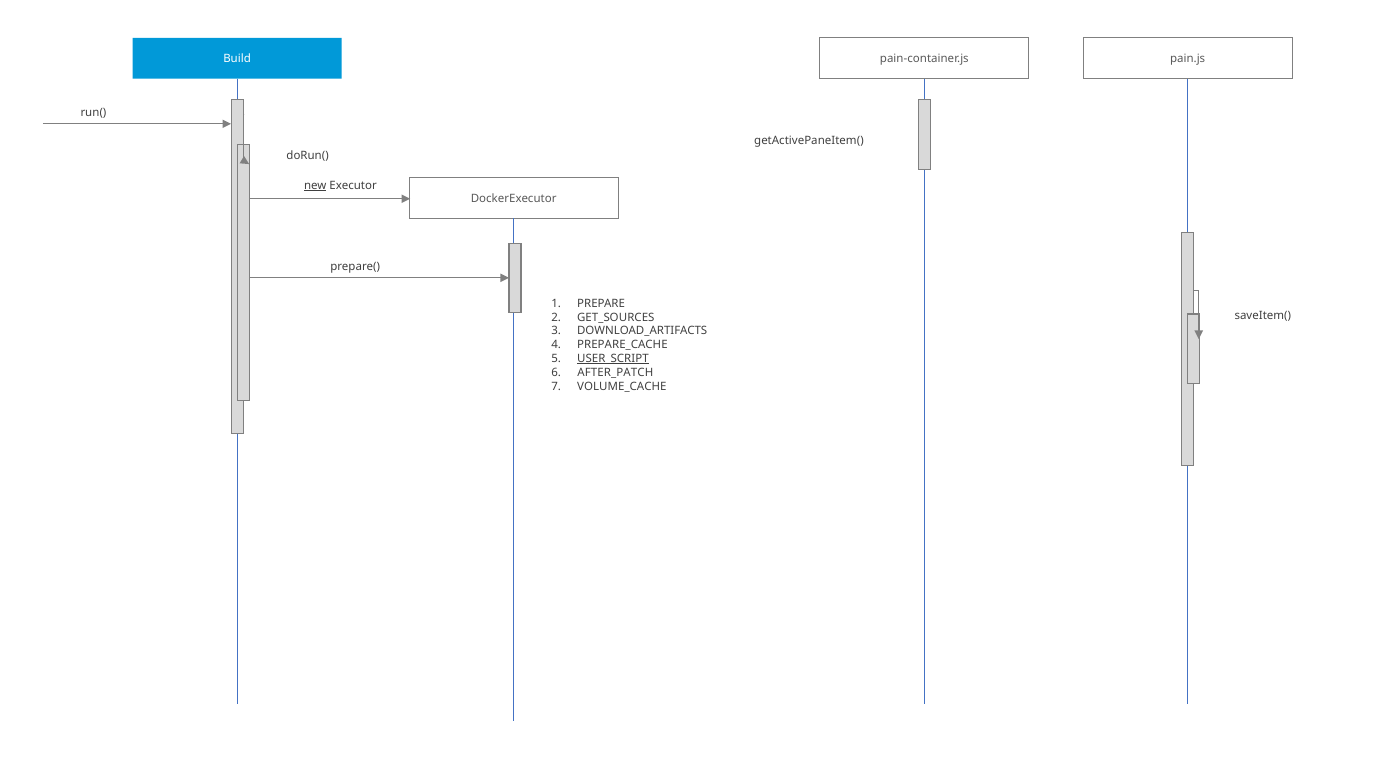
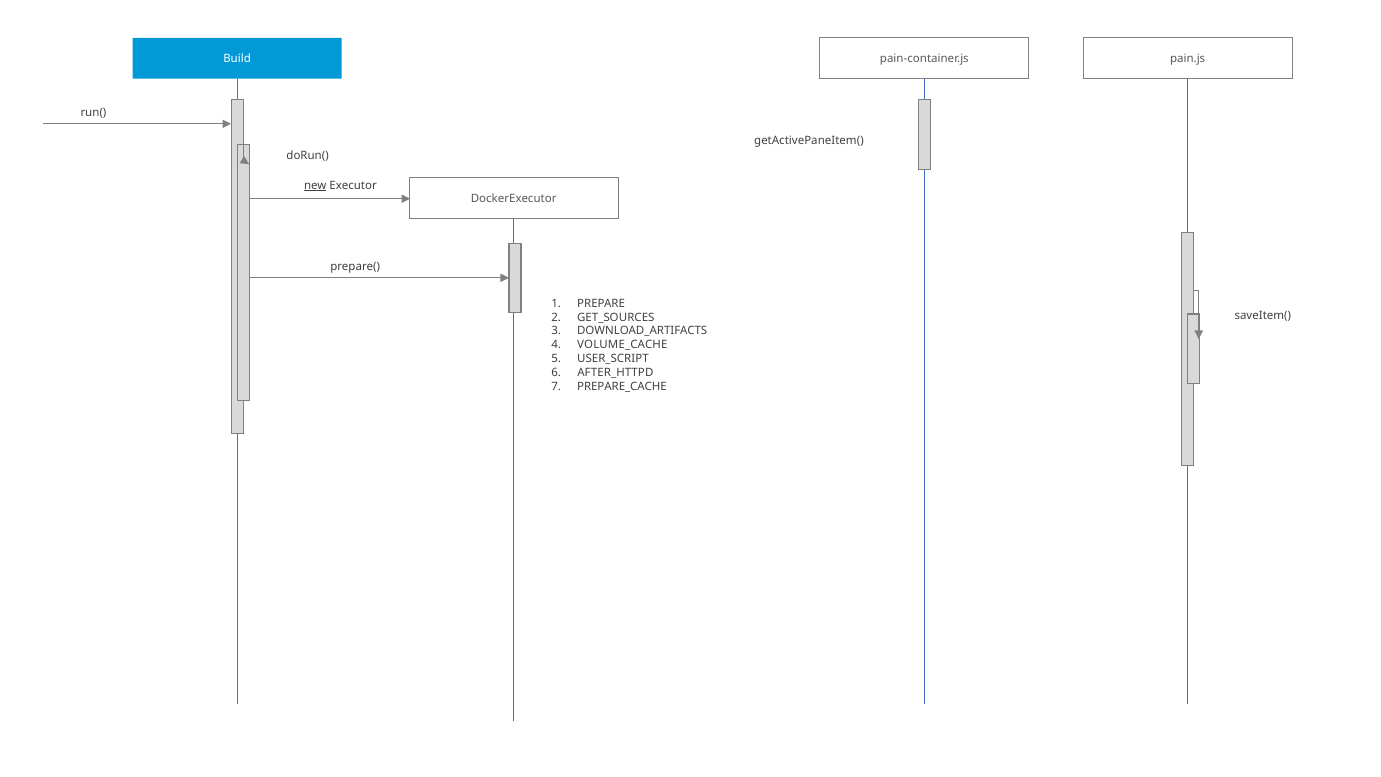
PREPARE_CACHE: PREPARE_CACHE -> VOLUME_CACHE (622, 345)
USER_SCRIPT underline: present -> none (613, 359)
AFTER_PATCH: AFTER_PATCH -> AFTER_HTTPD (615, 372)
VOLUME_CACHE: VOLUME_CACHE -> PREPARE_CACHE (622, 386)
